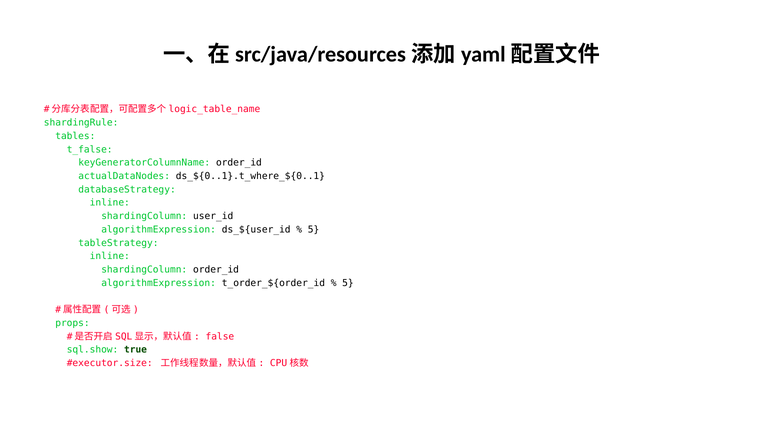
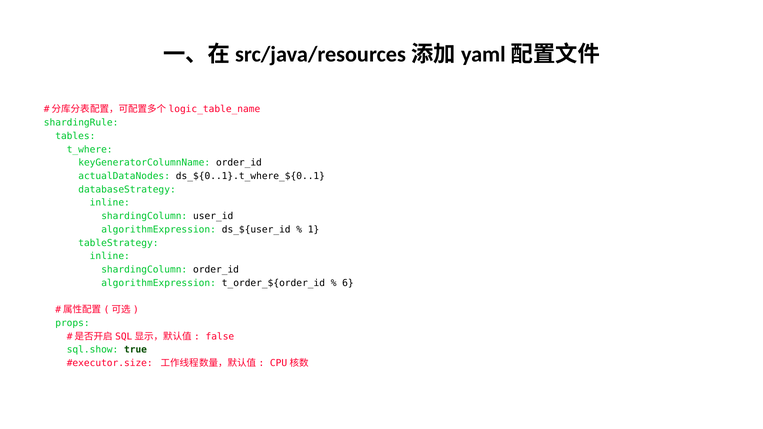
t_false: t_false -> t_where (90, 149)
5: 5 -> 1 (314, 230)
5: 5 -> 6 (348, 283)
